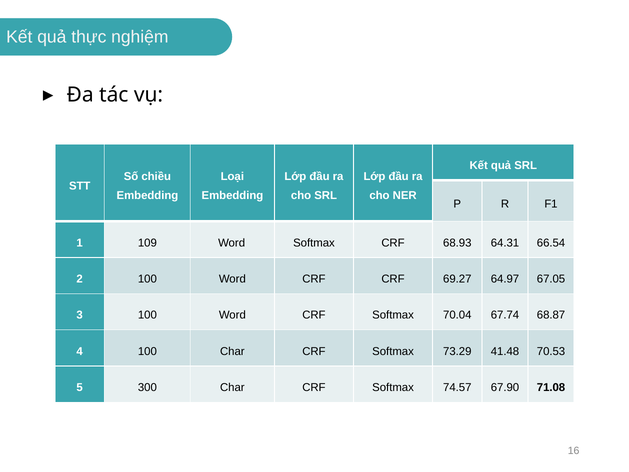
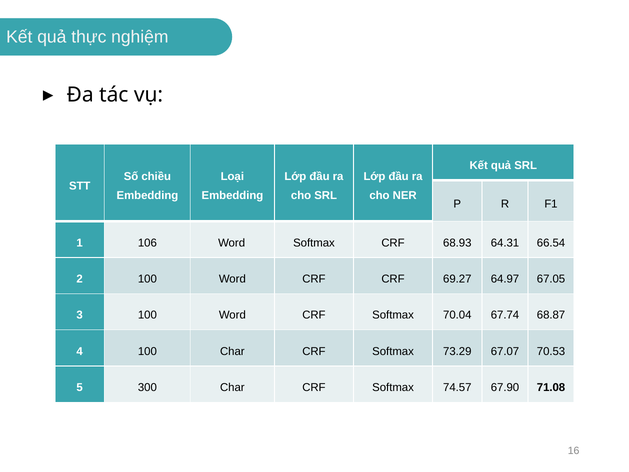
109: 109 -> 106 (147, 243)
41.48: 41.48 -> 67.07 (505, 351)
